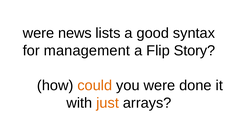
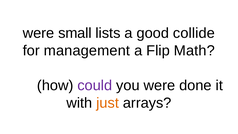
news: news -> small (75, 33)
syntax: syntax -> collide (194, 33)
Story: Story -> Math (194, 51)
could colour: orange -> purple (95, 85)
